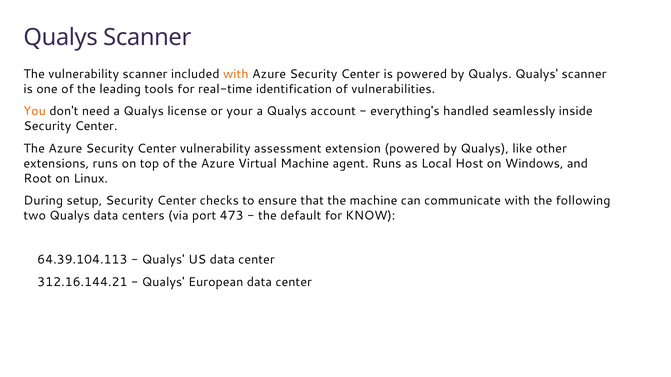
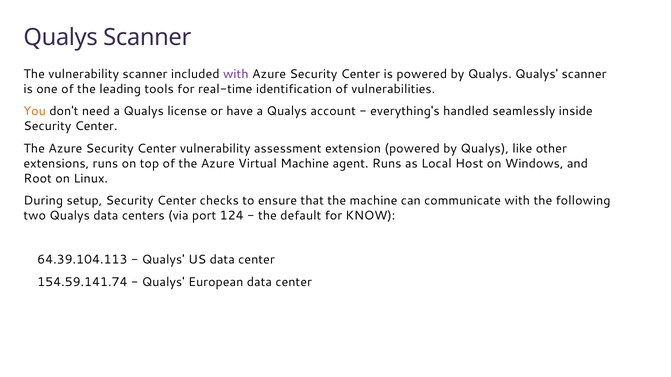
with colour: orange -> purple (236, 74)
your: your -> have (240, 111)
473: 473 -> 124 (232, 216)
312.16.144.21: 312.16.144.21 -> 154.59.141.74 (82, 282)
